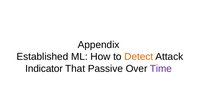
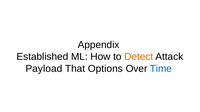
Indicator: Indicator -> Payload (44, 69)
Passive: Passive -> Options (105, 69)
Time colour: purple -> blue (161, 69)
